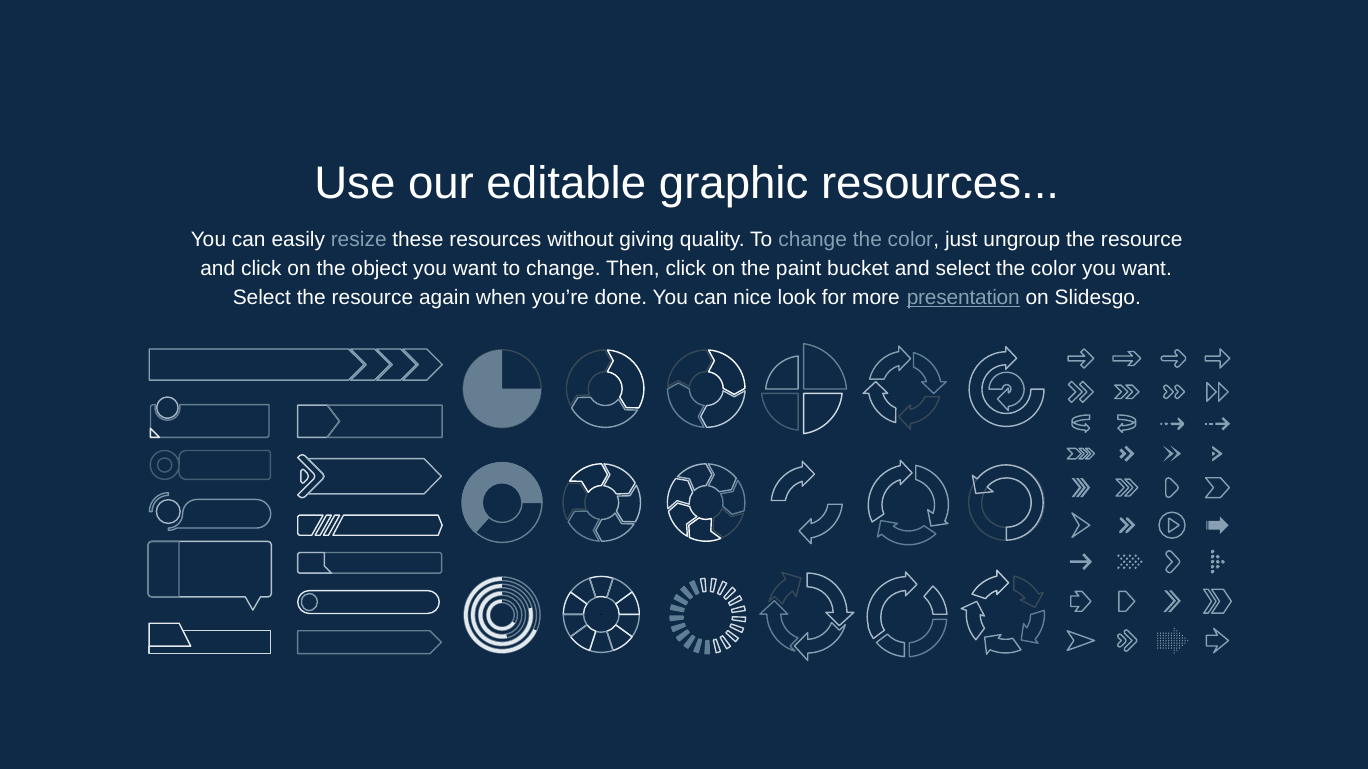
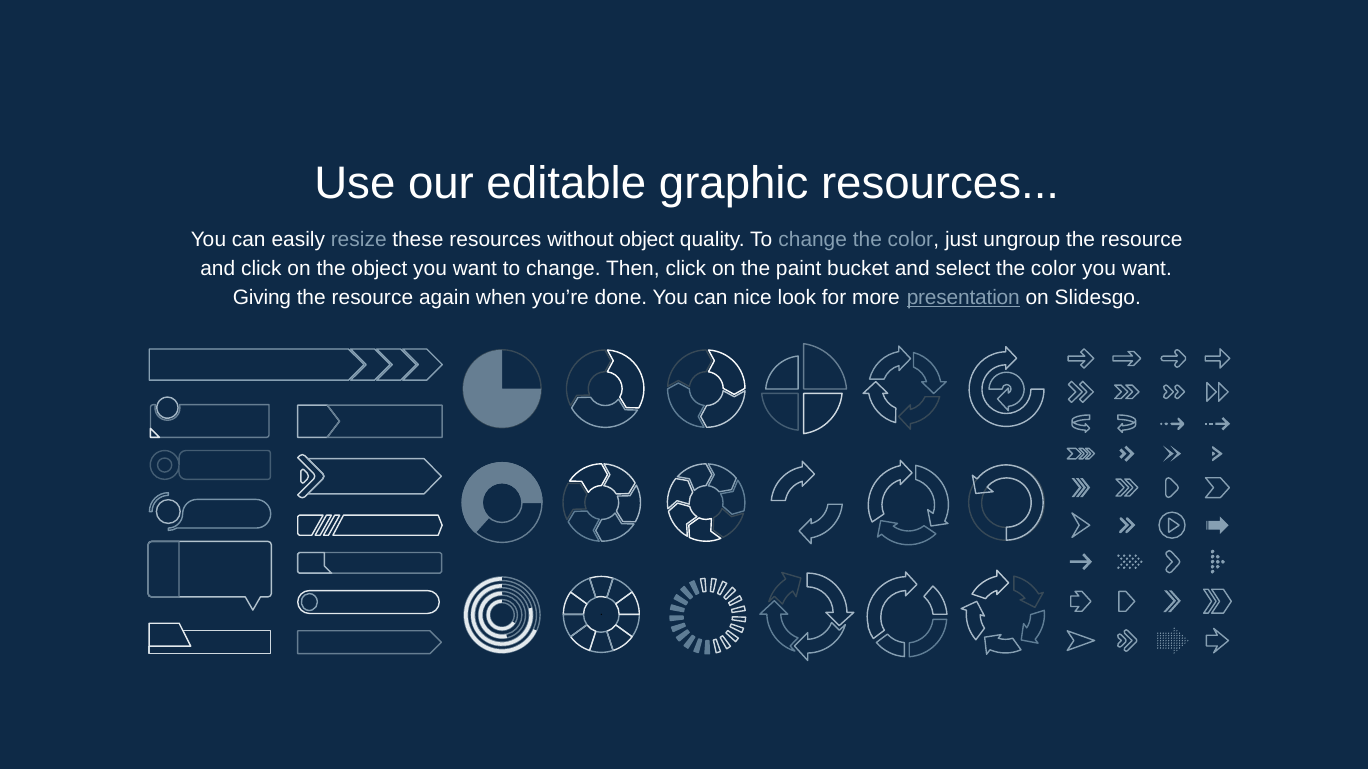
without giving: giving -> object (647, 240)
Select: Select -> Giving (262, 298)
